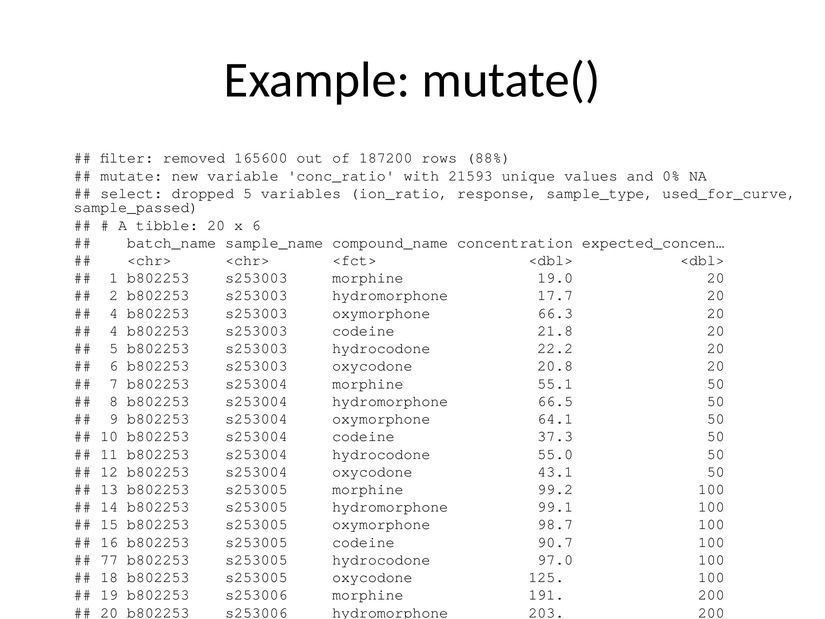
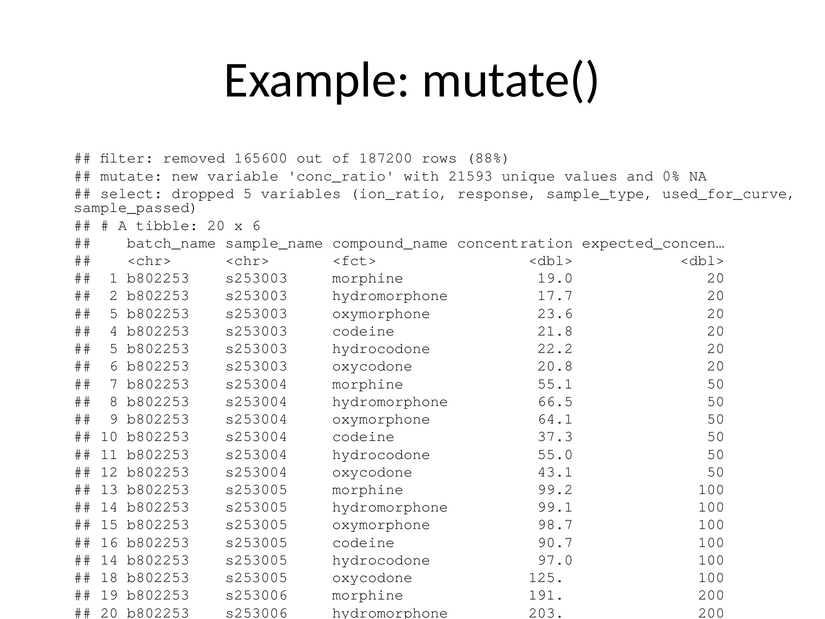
4: 4 -> 5 (114, 313)
66.3: 66.3 -> 23.6 (555, 313)
77: 77 -> 14 (109, 560)
